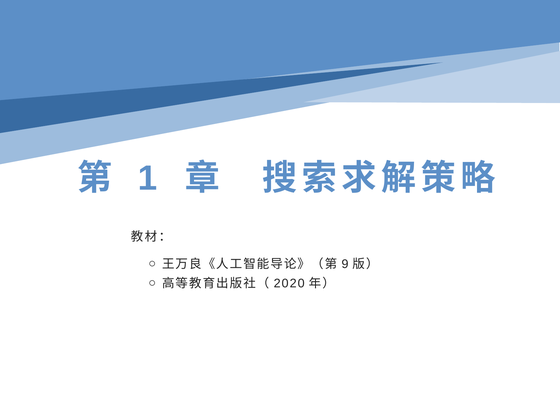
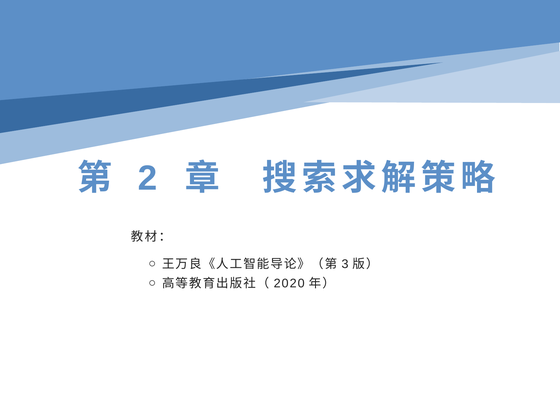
1: 1 -> 2 (148, 178)
9: 9 -> 3 (345, 264)
